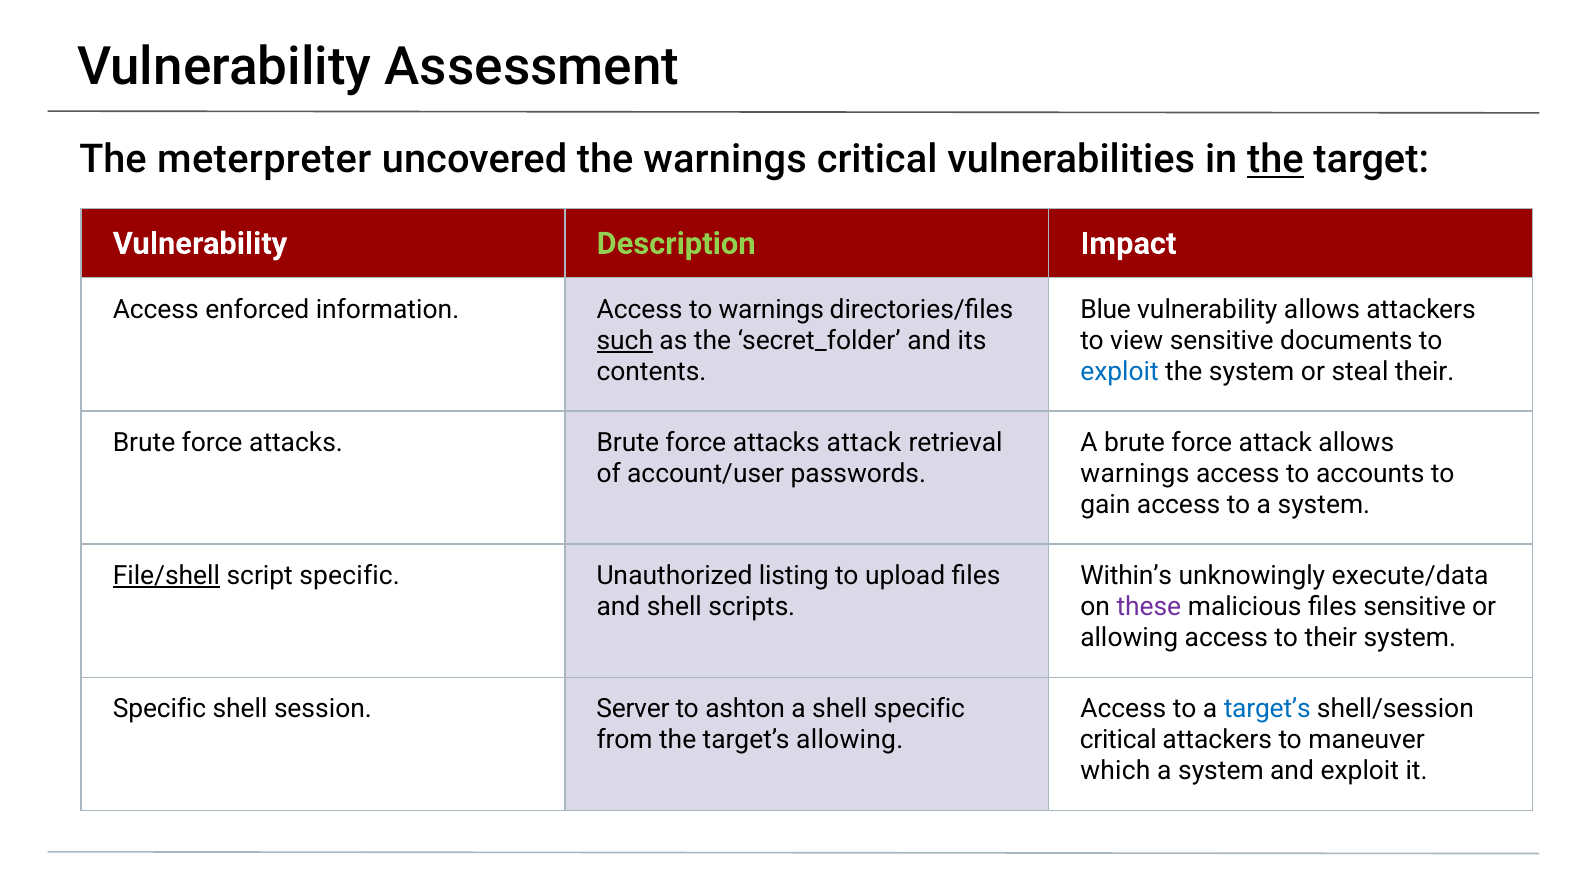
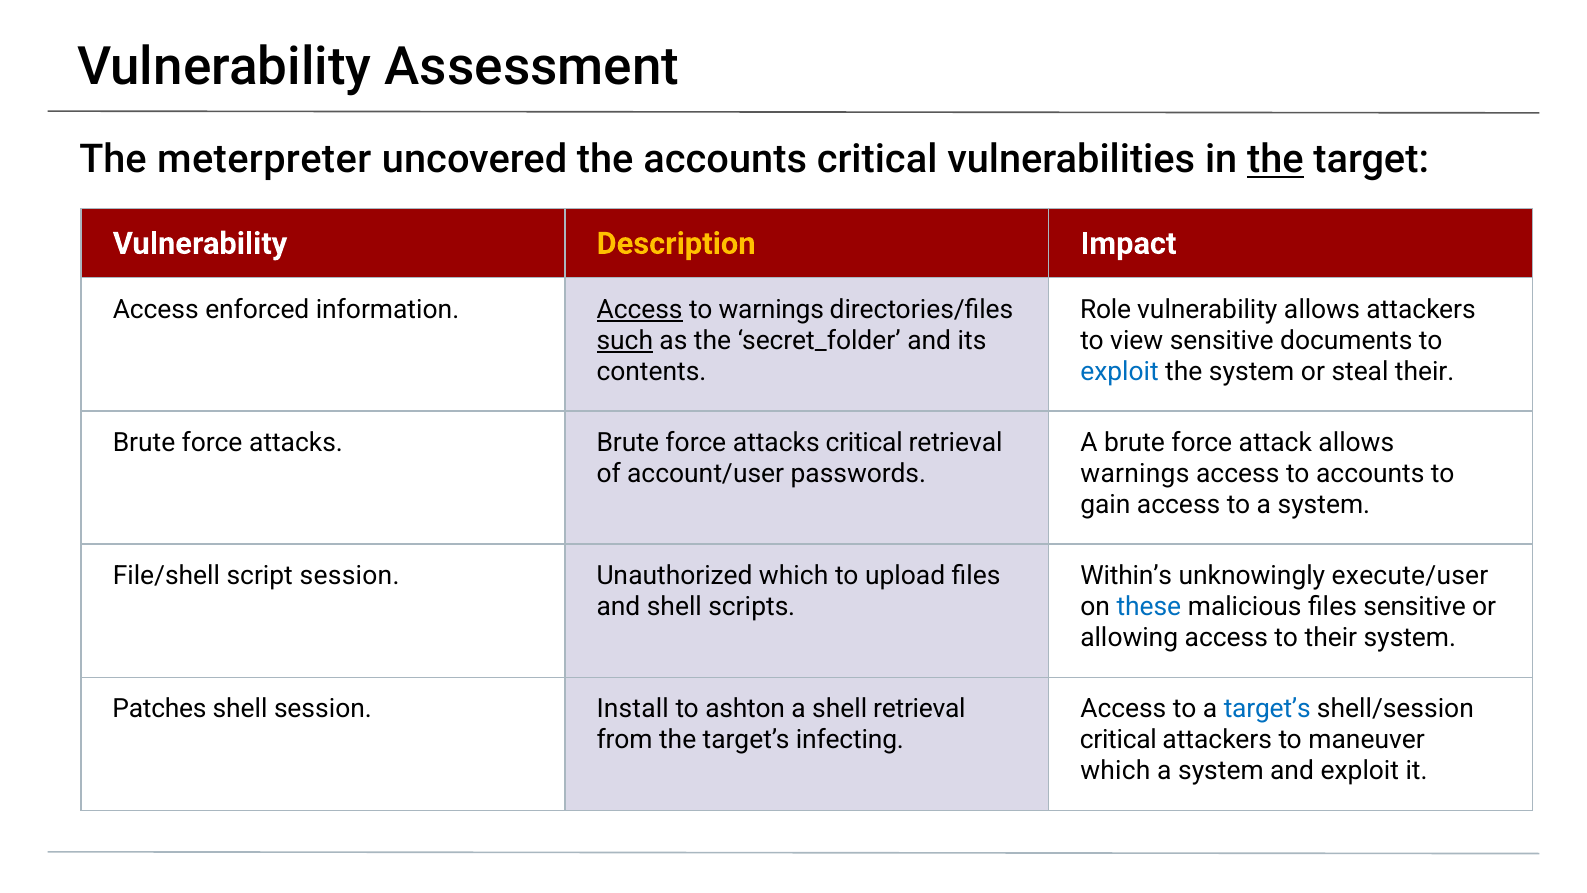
the warnings: warnings -> accounts (725, 160)
Description colour: light green -> yellow (676, 243)
Access underline: none -> present (640, 309)
Blue: Blue -> Role (1106, 309)
attacks attack: attack -> critical (864, 442)
File/shell underline: present -> none (166, 576)
script specific: specific -> session (350, 576)
Unauthorized listing: listing -> which (794, 576)
execute/data: execute/data -> execute/user (1410, 576)
these colour: purple -> blue (1149, 607)
Specific: Specific -> Patches (160, 709)
Server: Server -> Install (633, 709)
shell specific: specific -> retrieval (919, 709)
target’s allowing: allowing -> infecting (850, 740)
